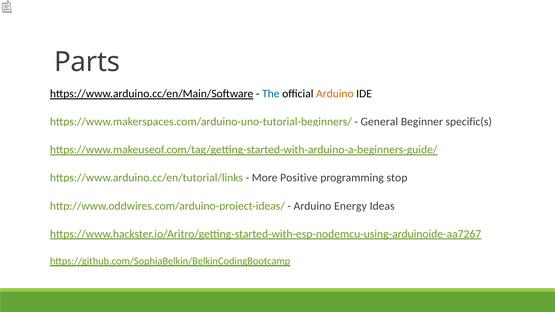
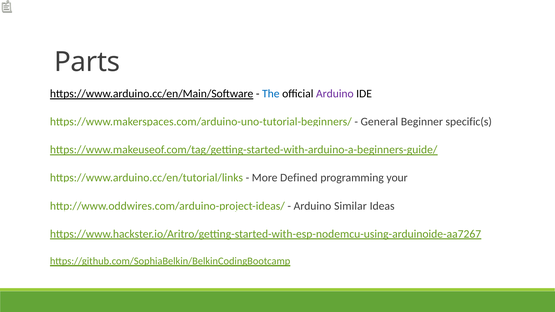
Arduino colour: orange -> purple (335, 94)
Positive: Positive -> Defined (299, 178)
stop: stop -> your (397, 178)
Energy: Energy -> Similar (350, 206)
